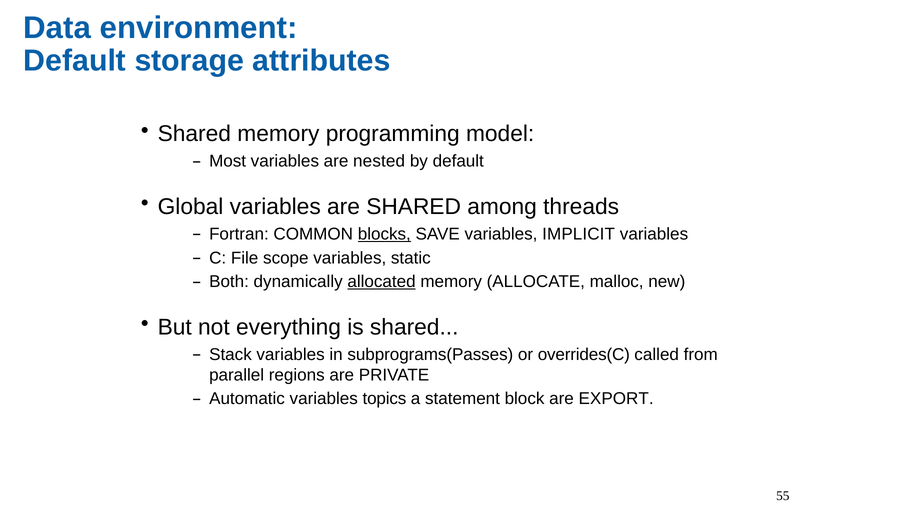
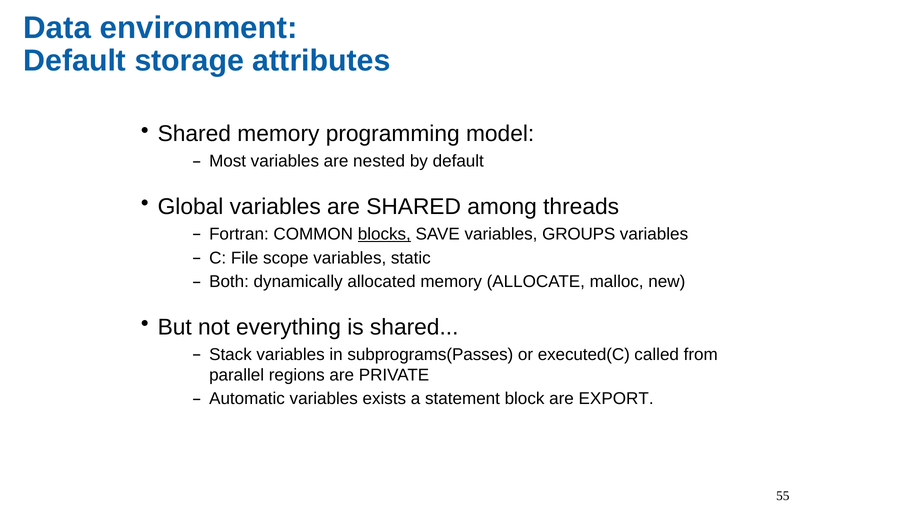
IMPLICIT: IMPLICIT -> GROUPS (579, 234)
allocated underline: present -> none (382, 282)
overrides(C: overrides(C -> executed(C (584, 354)
topics: topics -> exists (384, 399)
